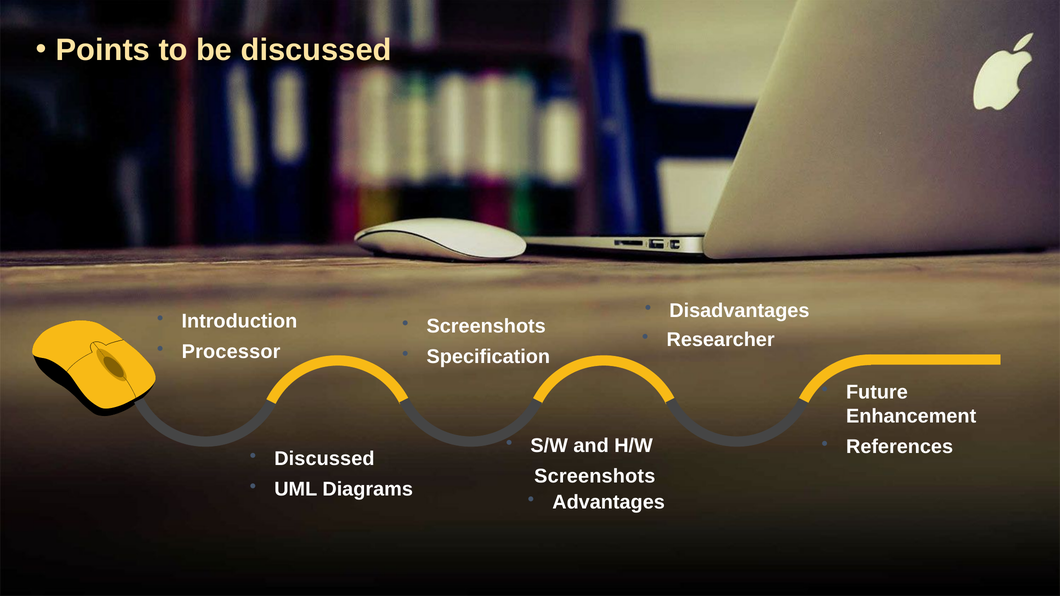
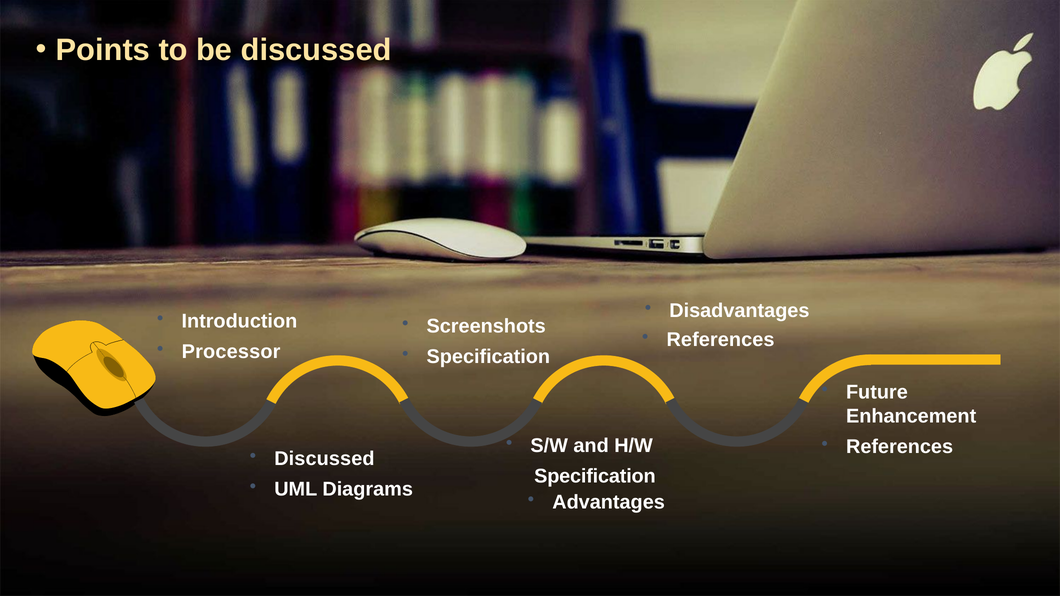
Researcher: Researcher -> References (721, 340)
Screenshots: Screenshots -> Specification (595, 476)
